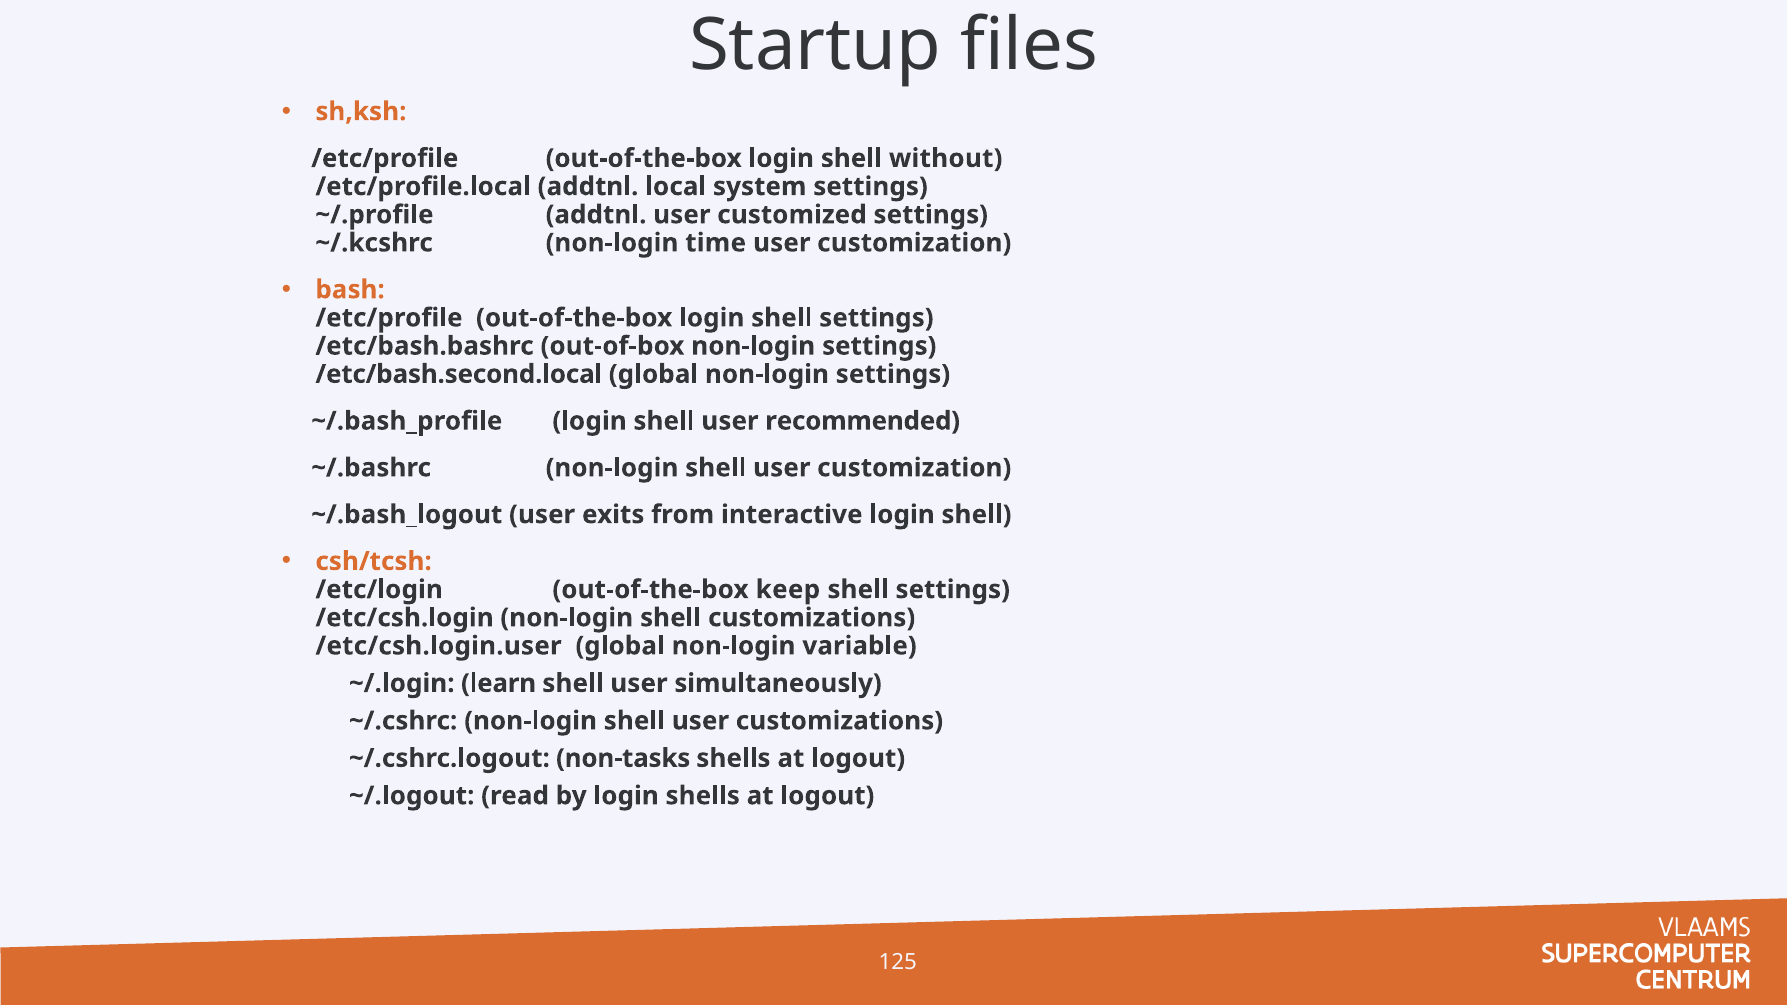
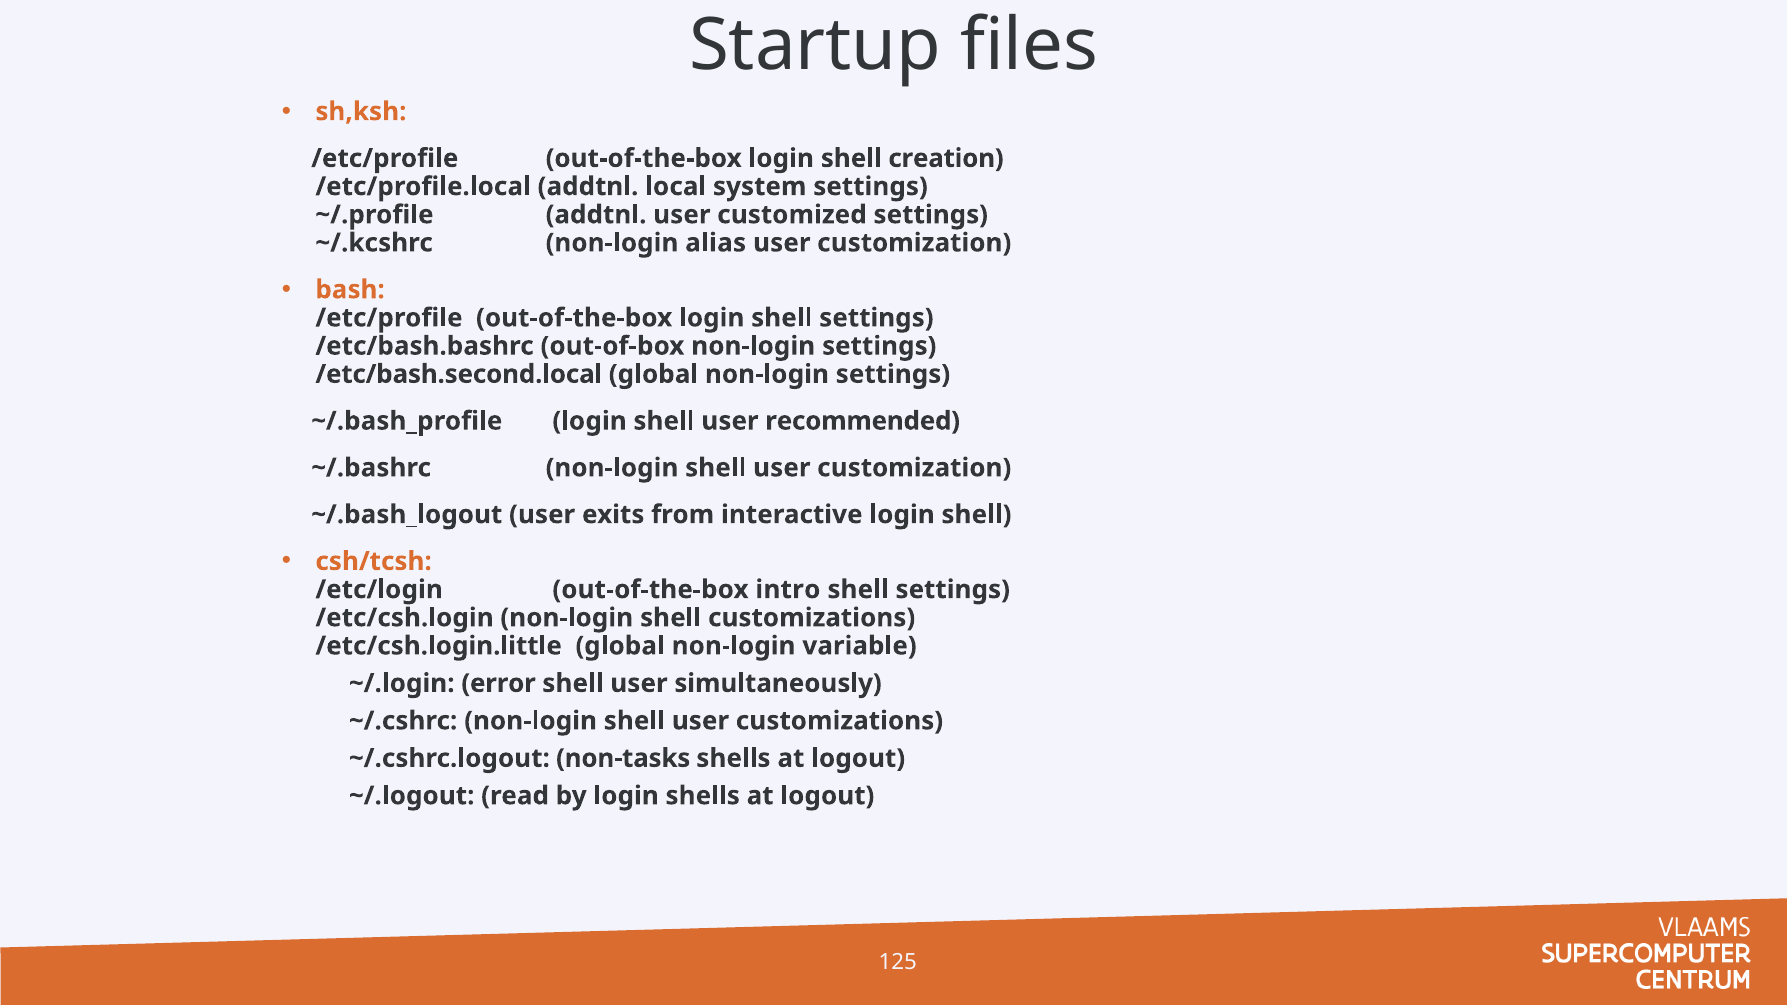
without: without -> creation (946, 158)
time: time -> alias (716, 243)
keep: keep -> intro (788, 590)
/etc/csh.login.user: /etc/csh.login.user -> /etc/csh.login.little (439, 646)
learn: learn -> error (499, 683)
